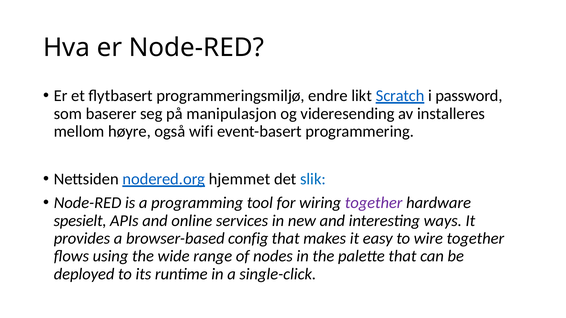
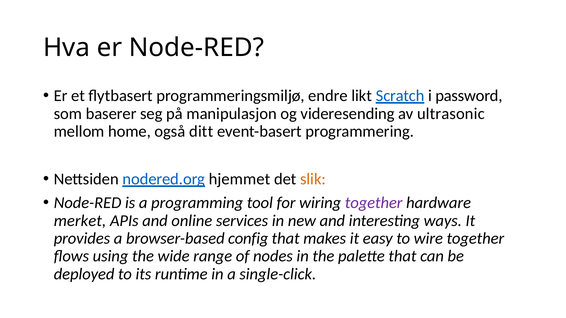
installeres: installeres -> ultrasonic (451, 114)
høyre: høyre -> home (130, 132)
wifi: wifi -> ditt (201, 132)
slik colour: blue -> orange (313, 179)
spesielt: spesielt -> merket (80, 221)
